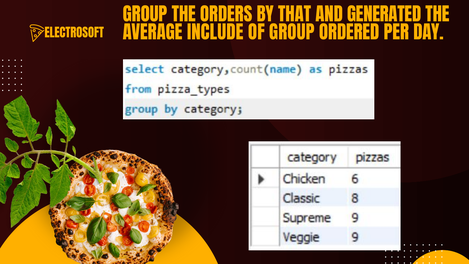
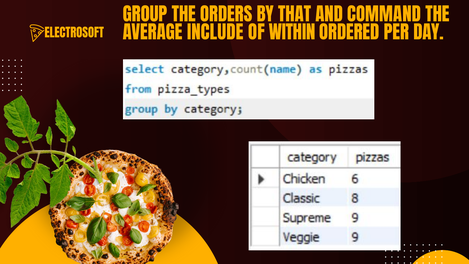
GENERATED: GENERATED -> COMMAND (384, 16)
OF GROUP: GROUP -> WITHIN (292, 33)
